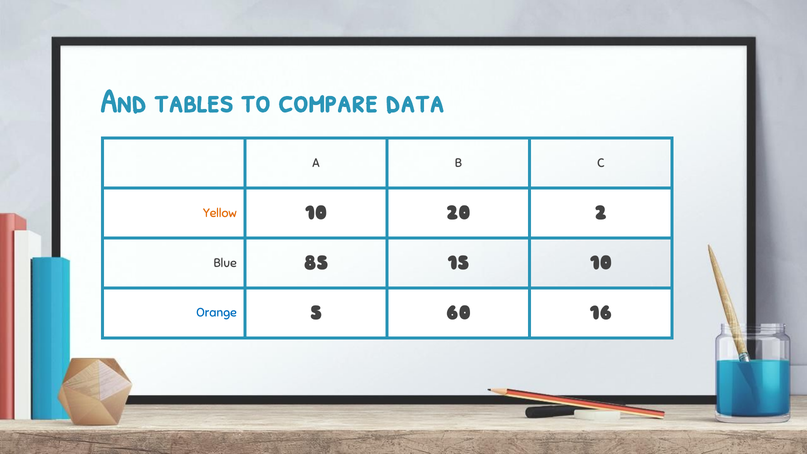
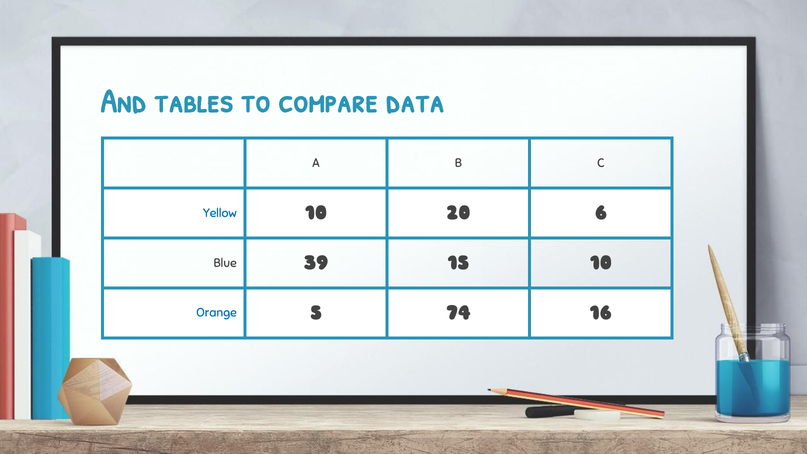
Yellow colour: orange -> blue (220, 213)
2: 2 -> 6 (601, 213)
85: 85 -> 39 (316, 263)
60: 60 -> 74 (459, 313)
